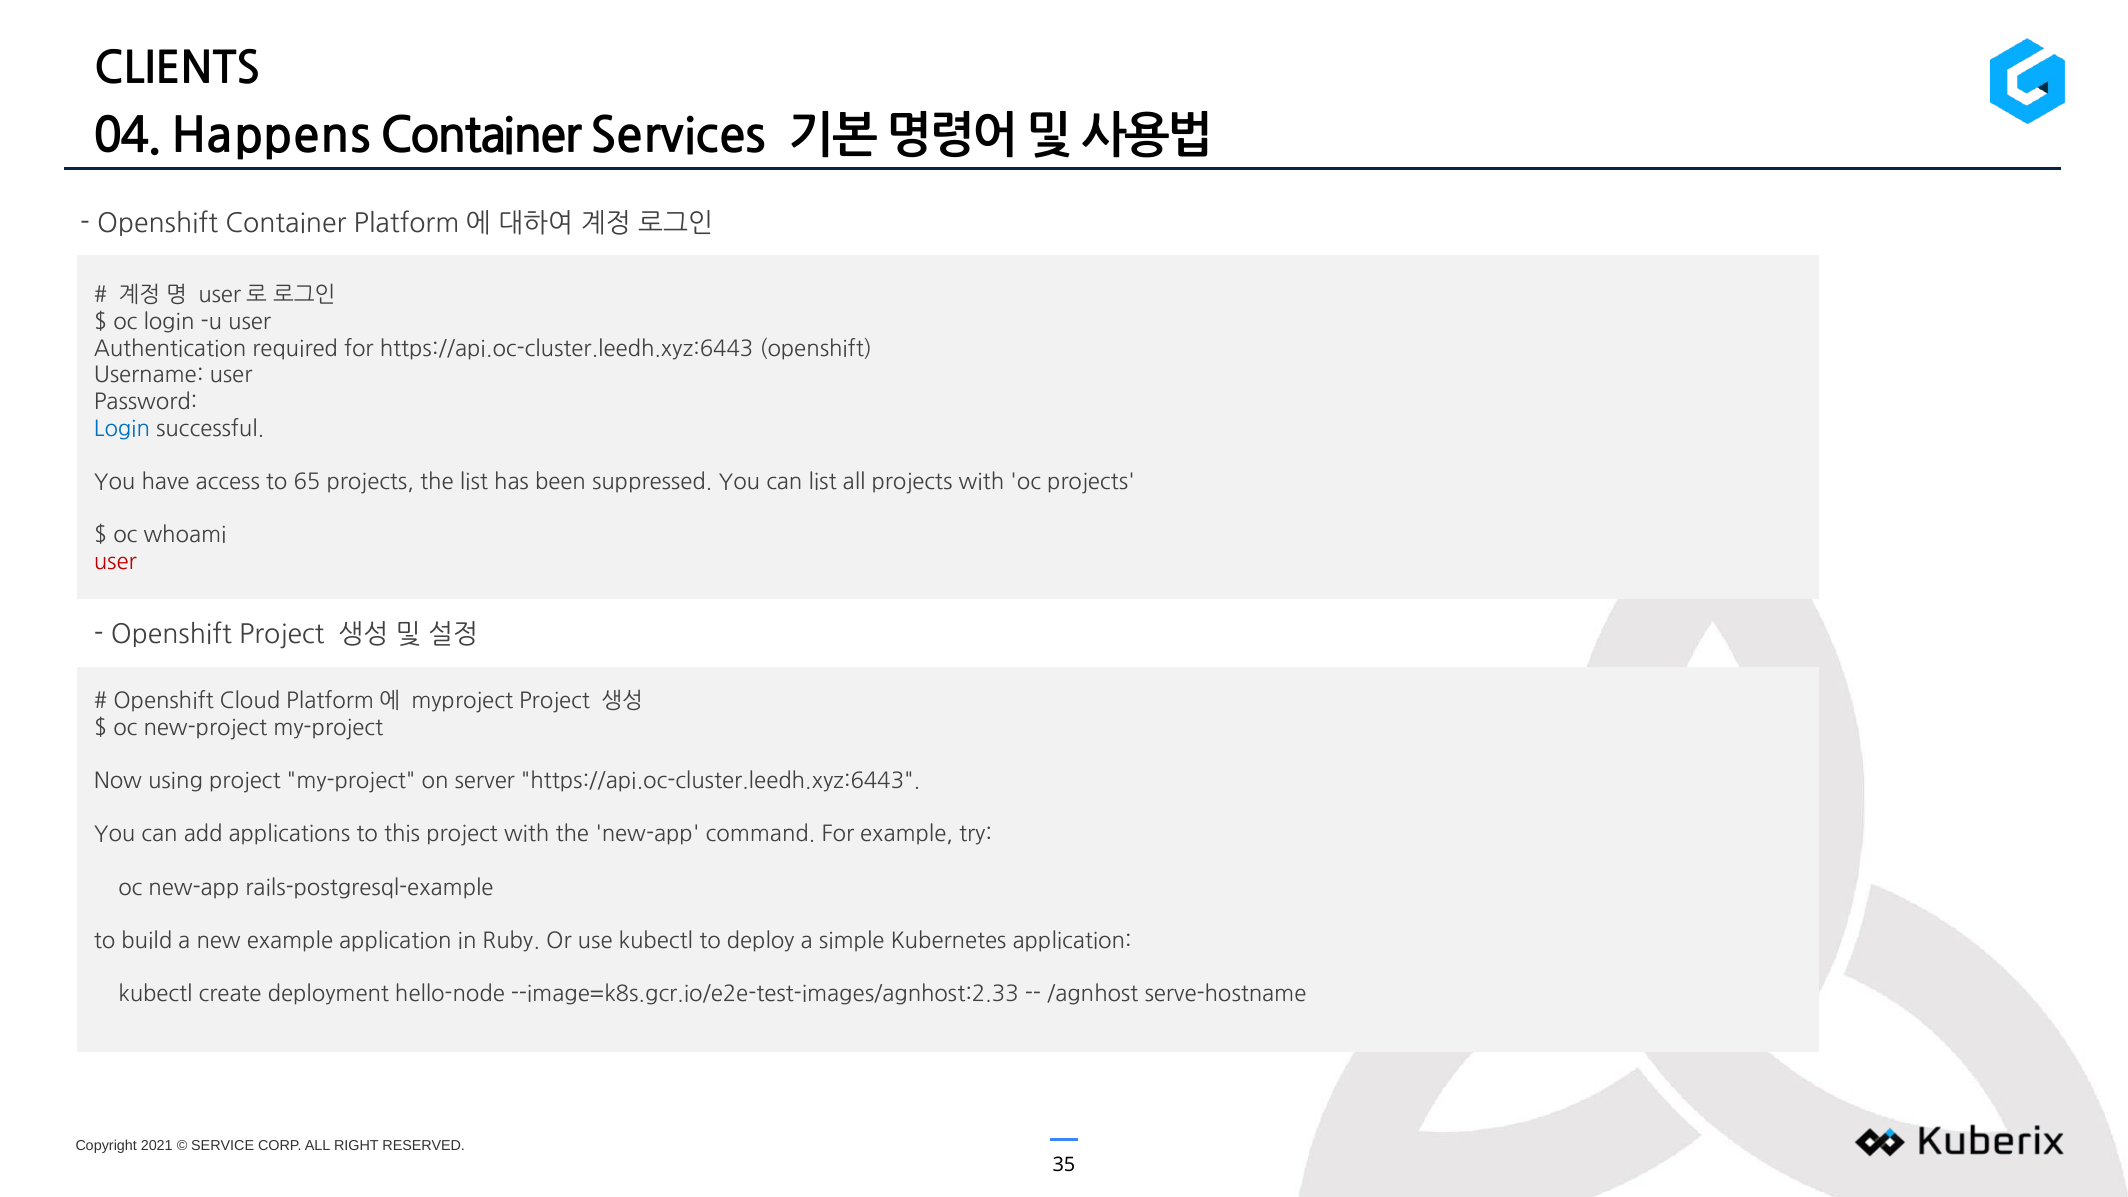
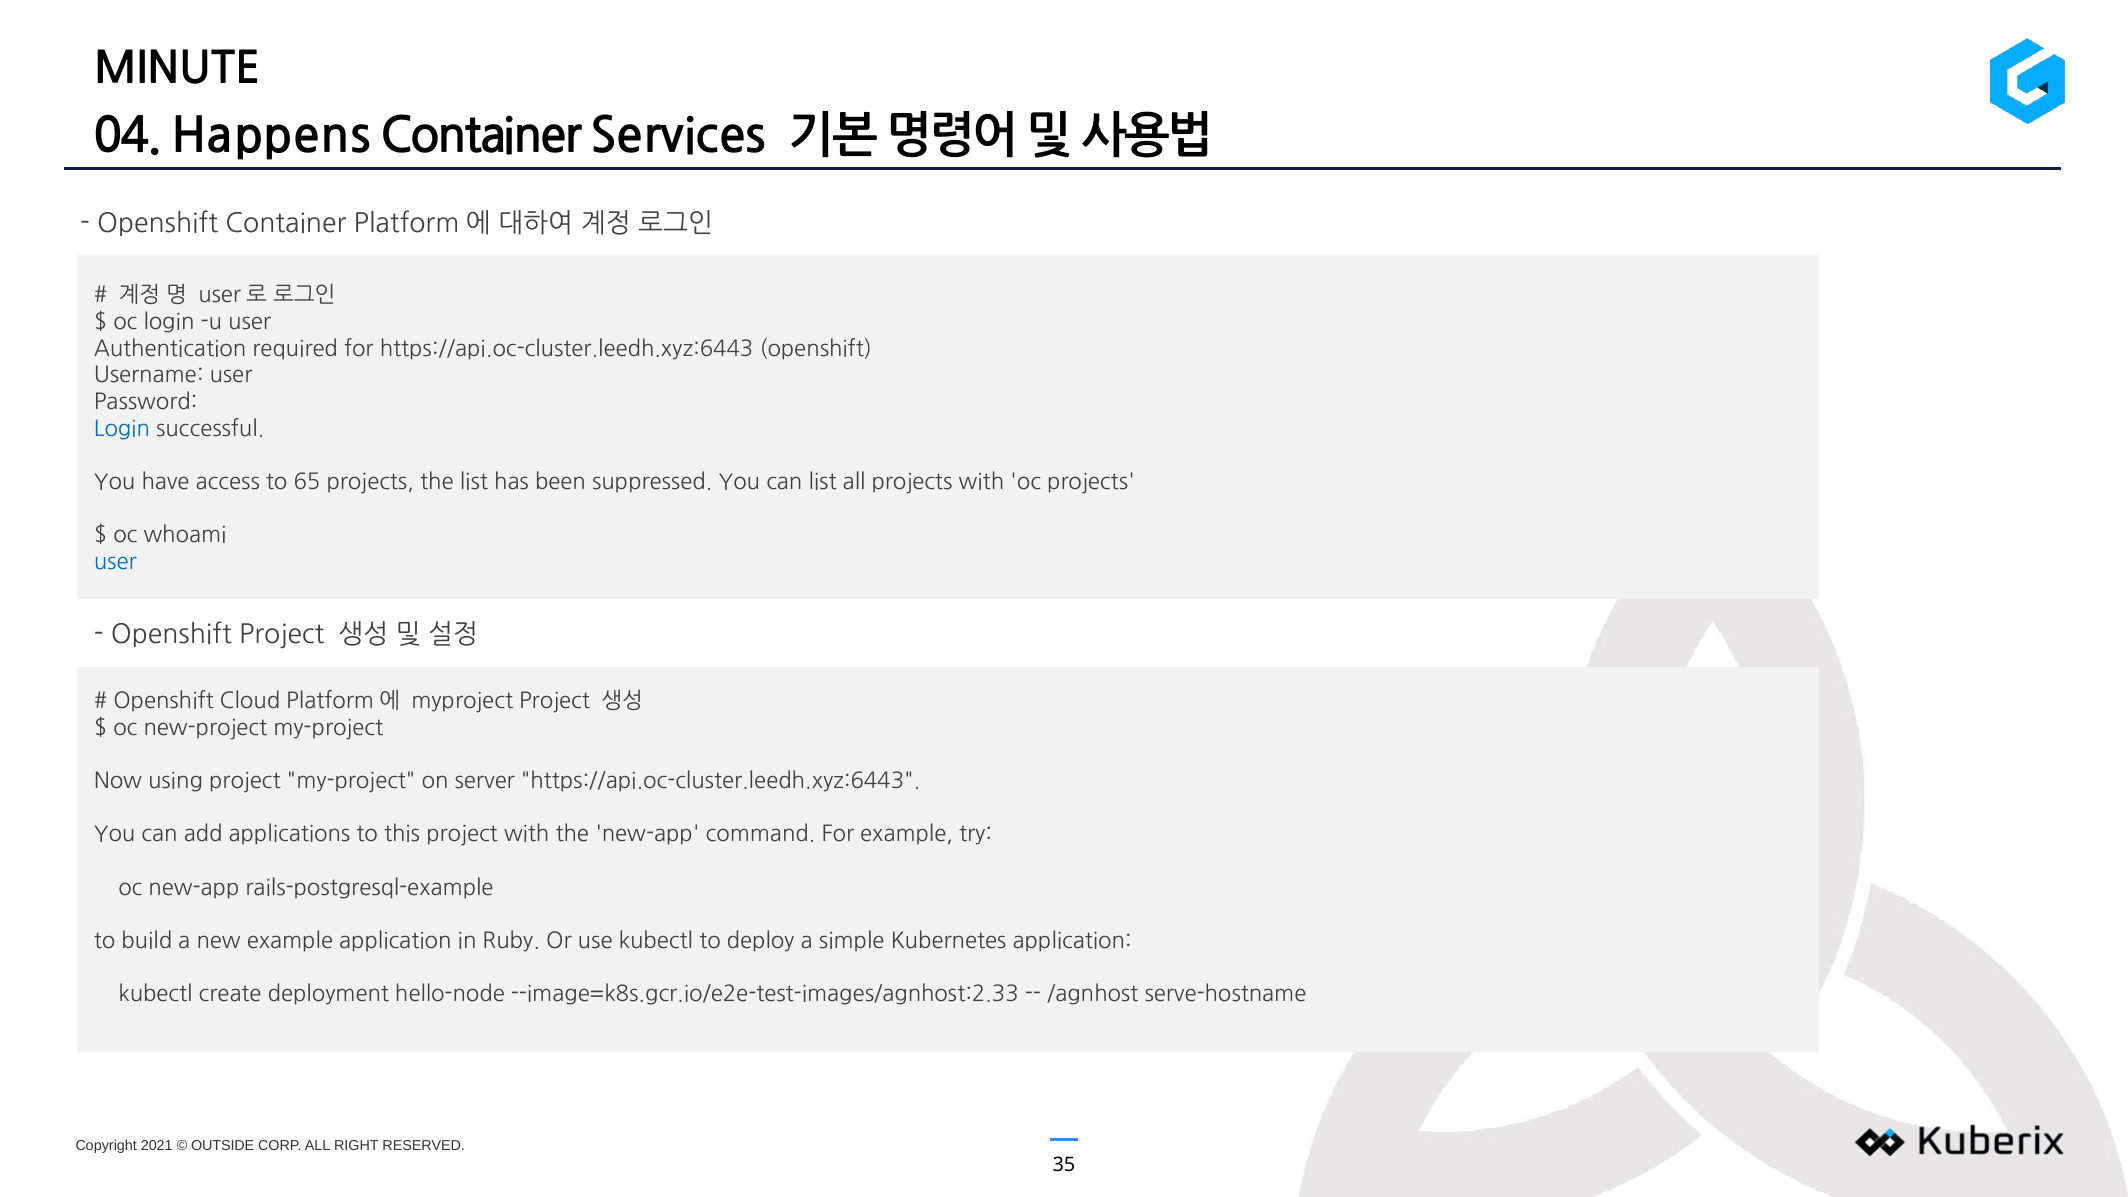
CLIENTS: CLIENTS -> MINUTE (177, 68)
user colour: red -> blue (115, 562)
SERVICE: SERVICE -> OUTSIDE (223, 1146)
